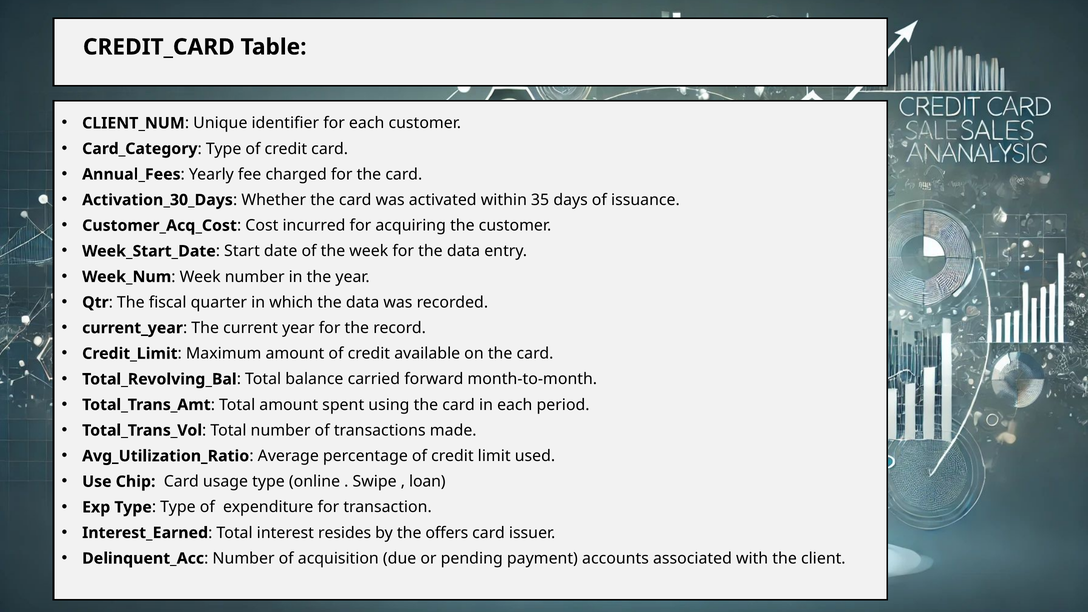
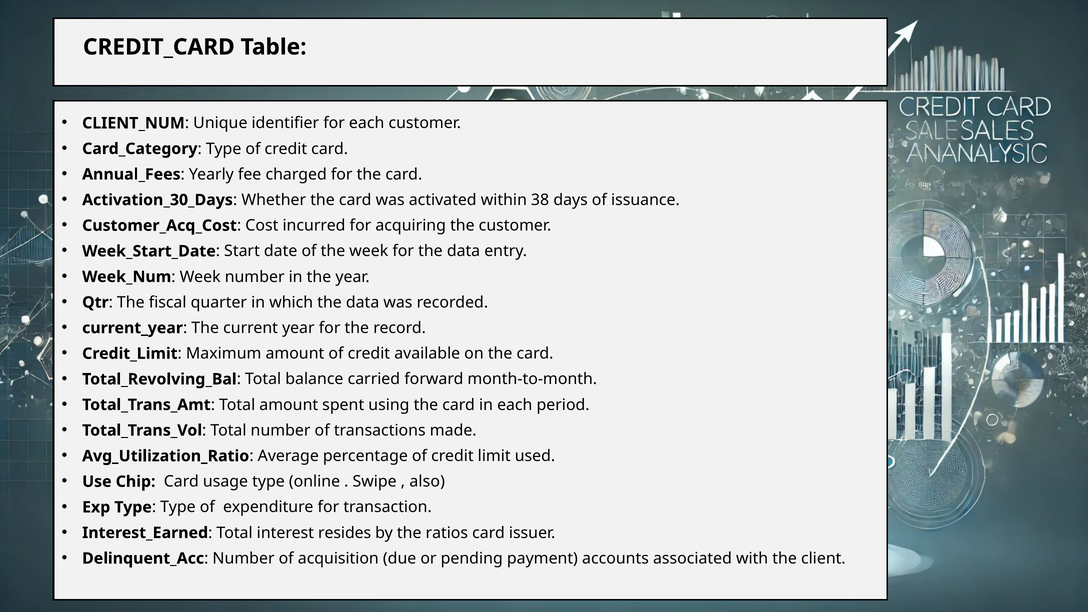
35: 35 -> 38 (540, 200)
loan: loan -> also (427, 482)
offers: offers -> ratios (447, 533)
